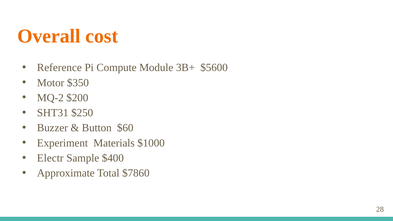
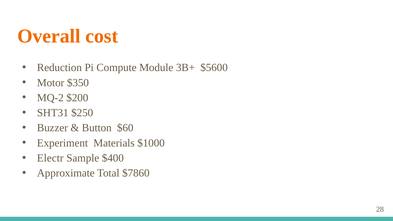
Reference: Reference -> Reduction (59, 68)
